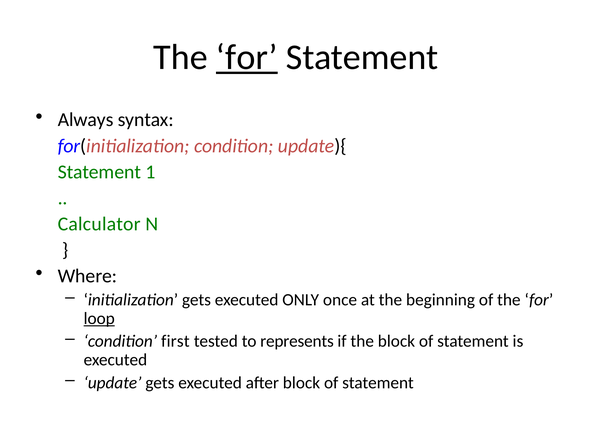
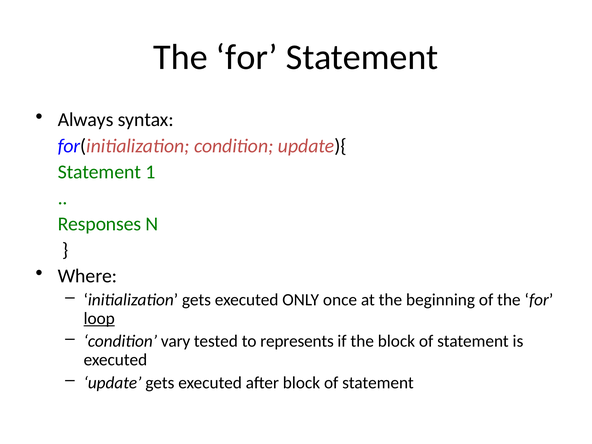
for underline: present -> none (247, 57)
Calculator: Calculator -> Responses (99, 224)
first: first -> vary (176, 341)
